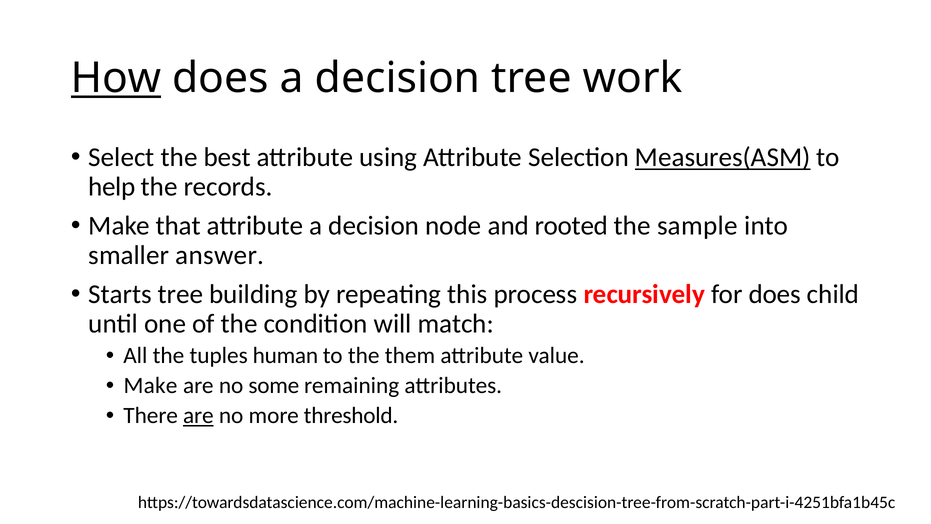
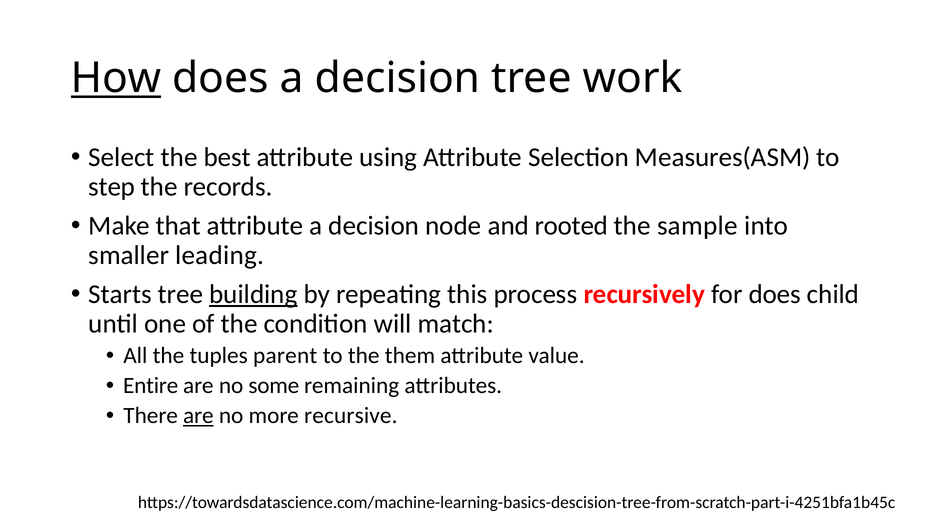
Measures(ASM underline: present -> none (723, 157)
help: help -> step (112, 187)
answer: answer -> leading (220, 255)
building underline: none -> present (253, 294)
human: human -> parent (285, 356)
Make: Make -> Entire (151, 386)
threshold: threshold -> recursive (351, 415)
